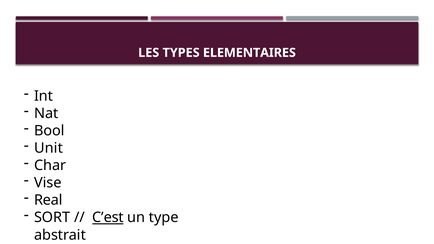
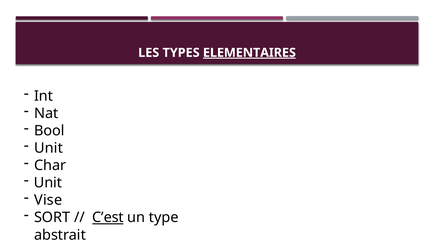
ELEMENTAIRES underline: none -> present (249, 53)
Vise: Vise -> Unit (48, 183)
Real: Real -> Vise (48, 200)
